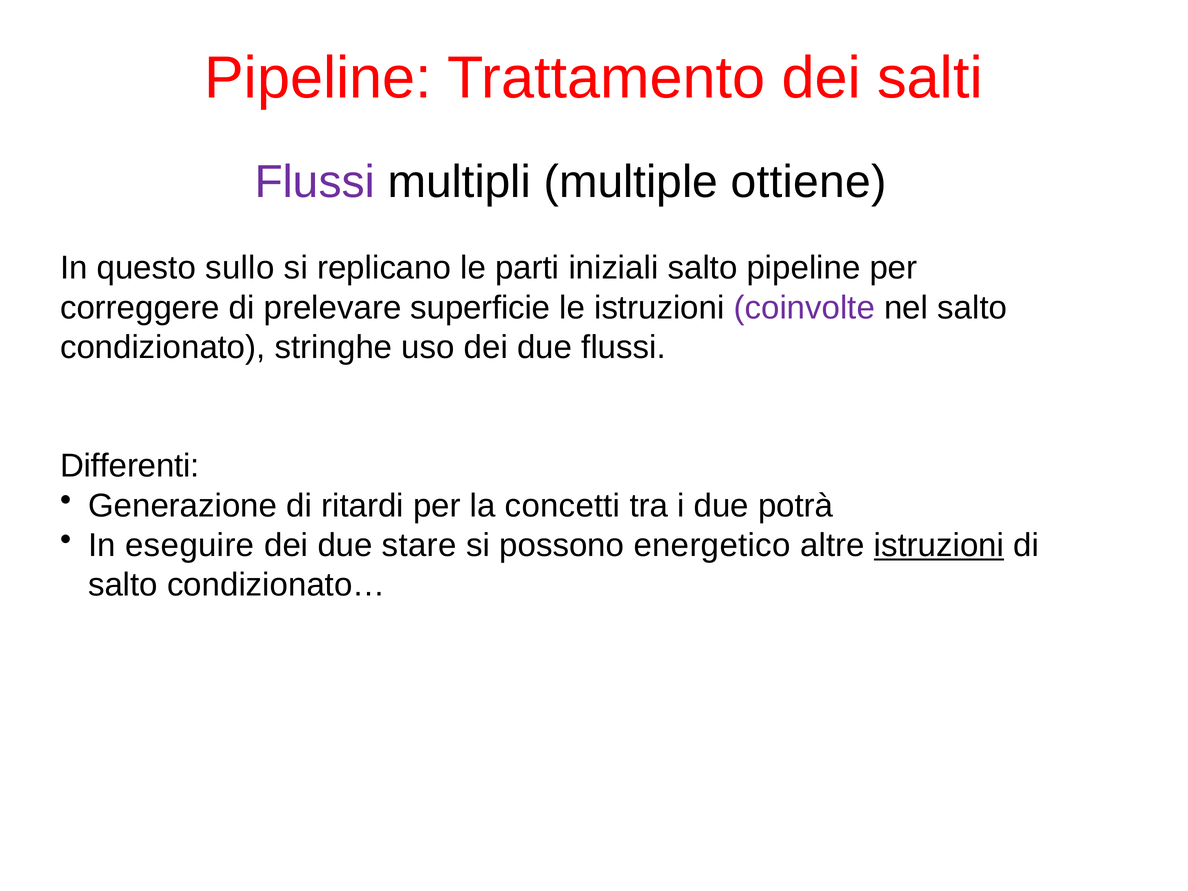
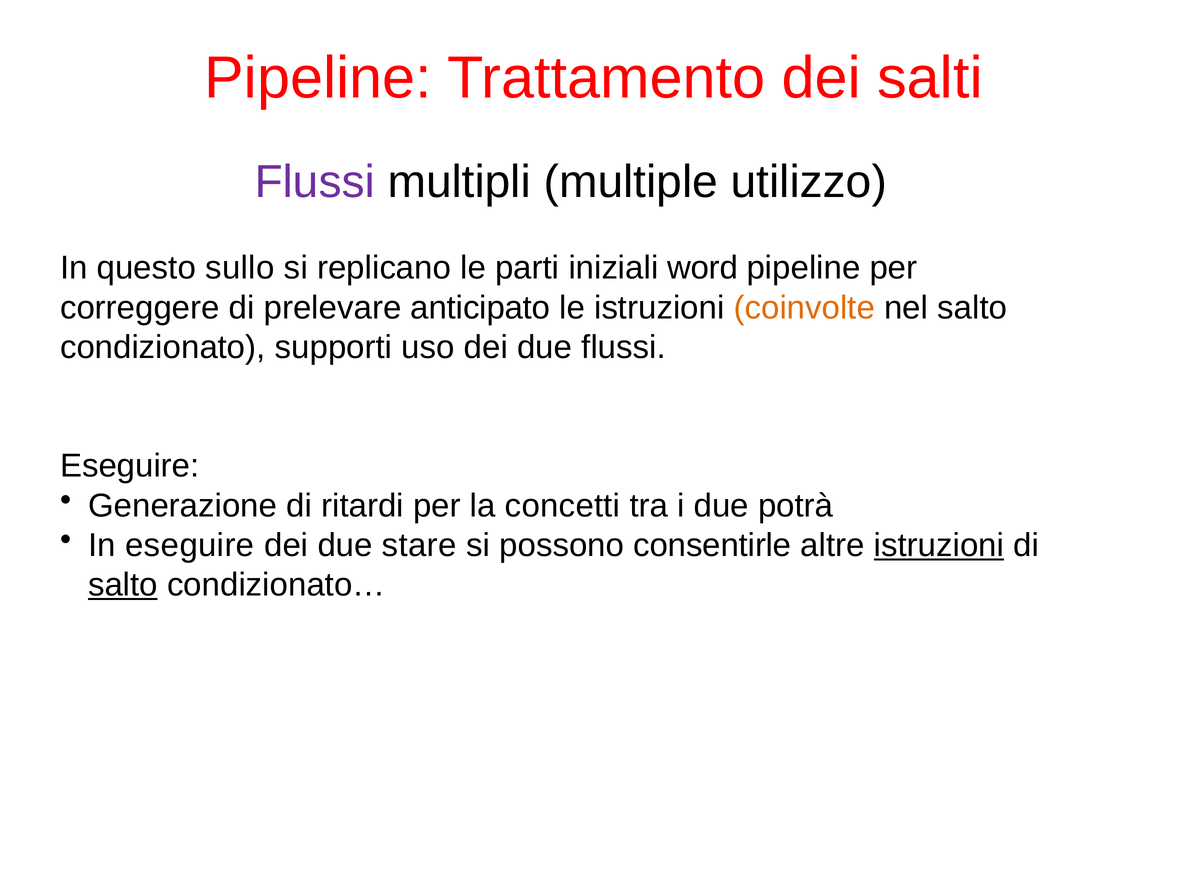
ottiene: ottiene -> utilizzo (809, 182)
iniziali salto: salto -> word (703, 268)
superficie: superficie -> anticipato (480, 308)
coinvolte colour: purple -> orange (804, 308)
stringhe: stringhe -> supporti (334, 347)
Differenti: Differenti -> Eseguire (130, 466)
energetico: energetico -> consentirle (712, 545)
salto underline: none -> present (123, 585)
